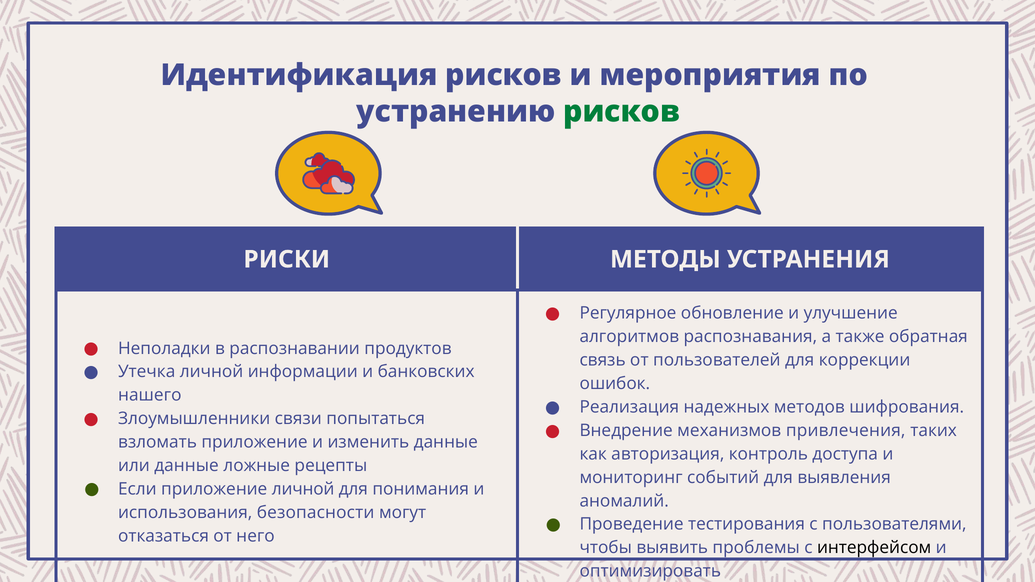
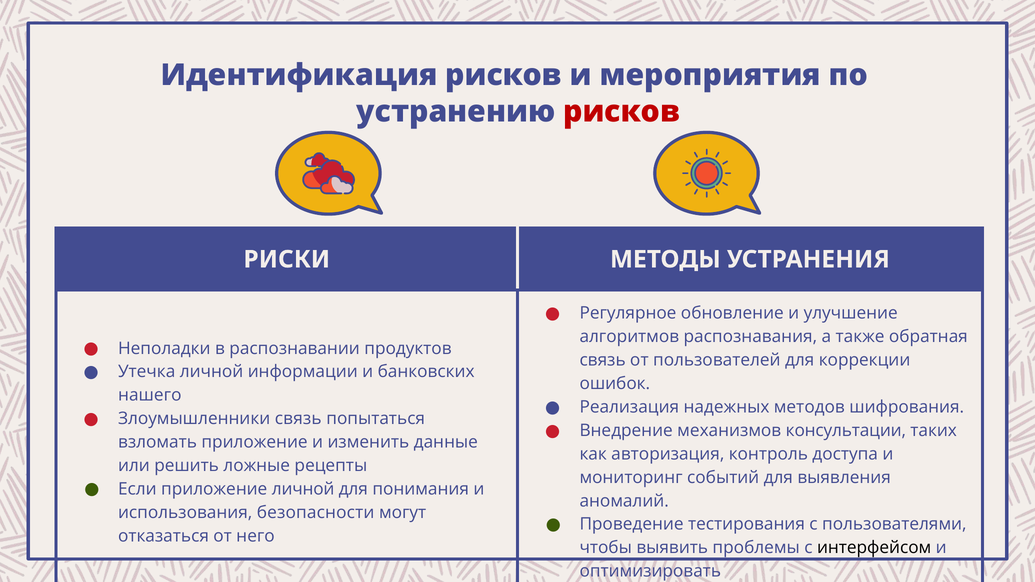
рисков colour: green -> red (622, 112)
Злоумышленники связи: связи -> связь (298, 419)
привлечения: привлечения -> консультации (846, 431)
или данные: данные -> решить (187, 466)
